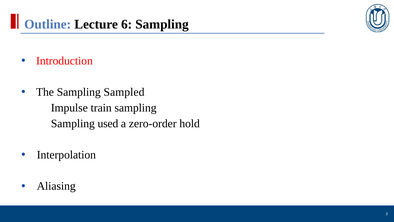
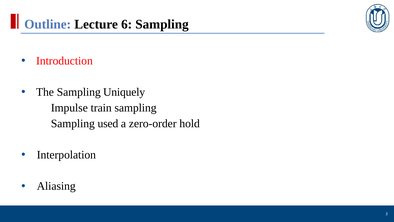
Sampled: Sampled -> Uniquely (124, 92)
